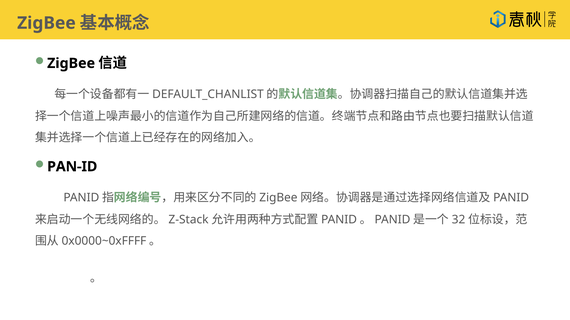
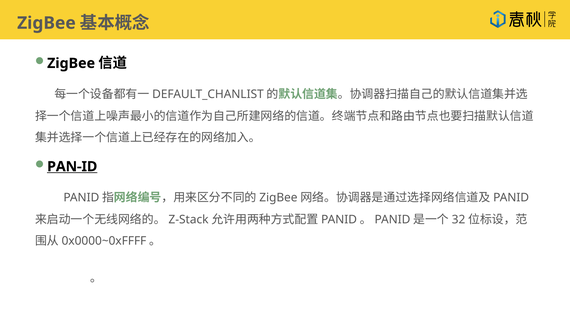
PAN-ID underline: none -> present (72, 167)
